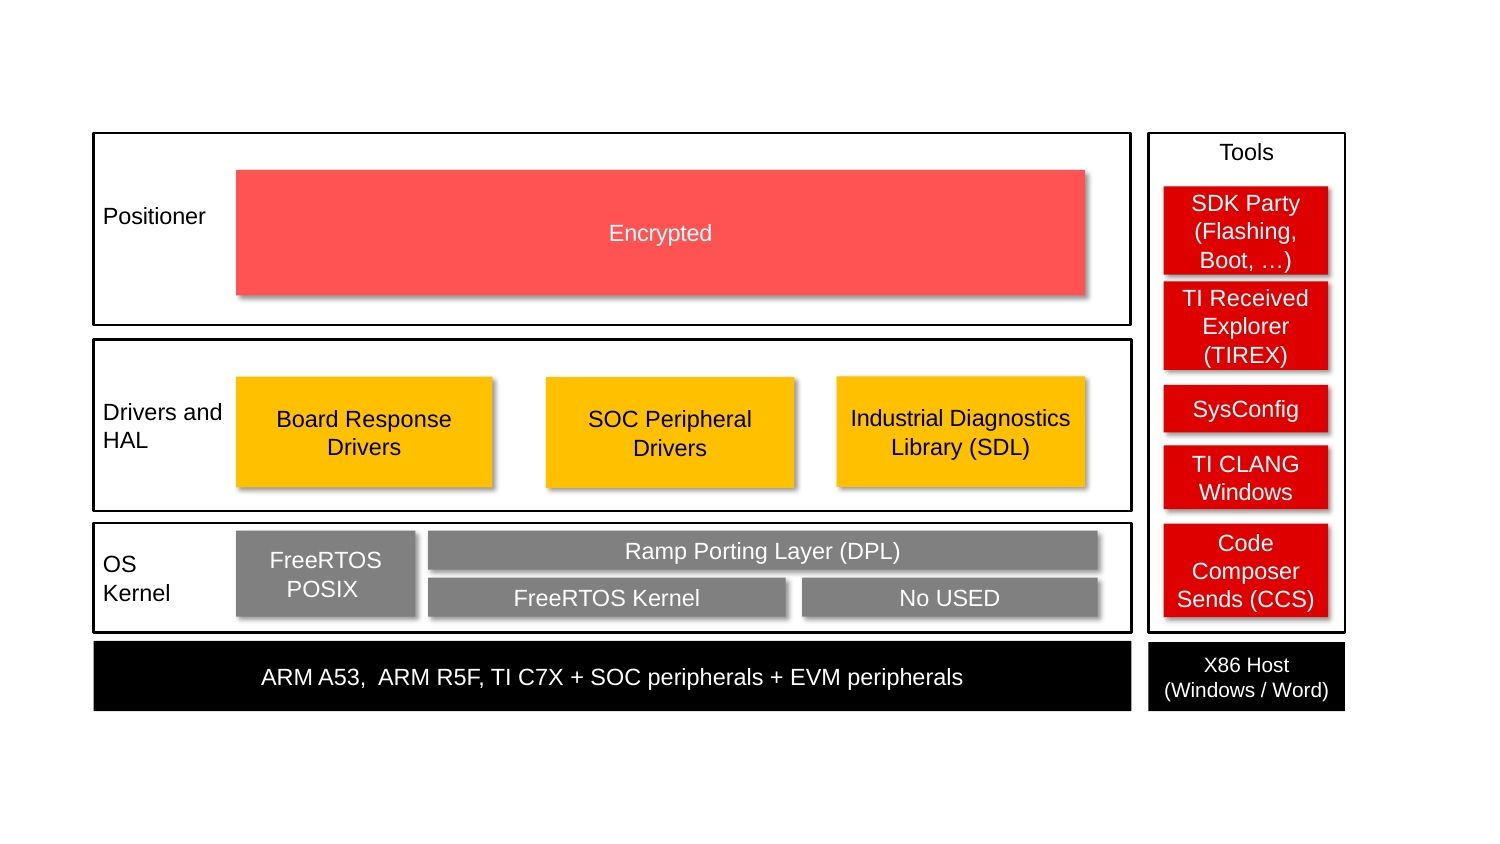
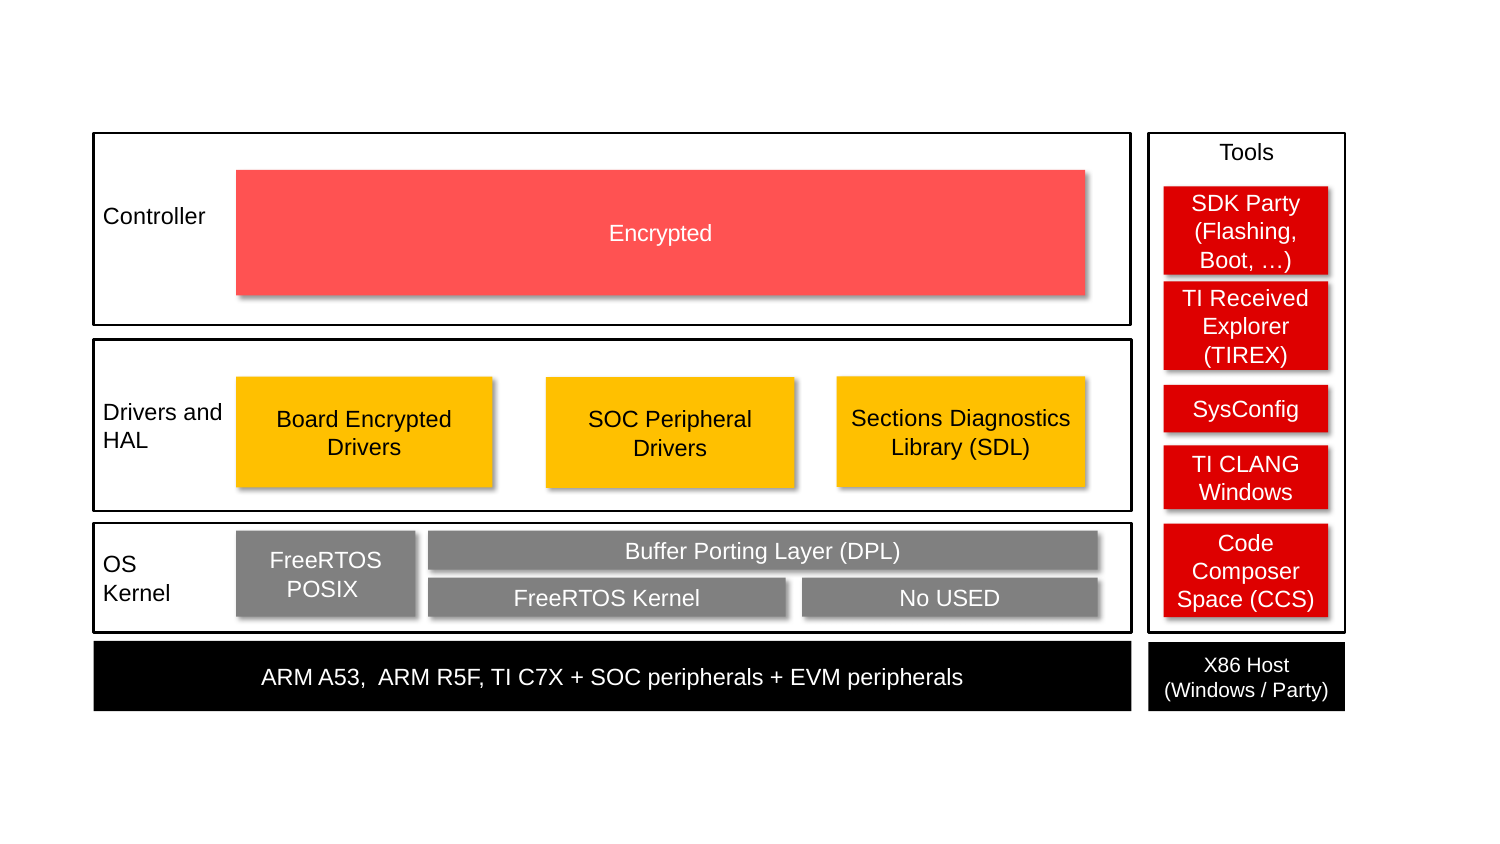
Positioner: Positioner -> Controller (154, 216)
Industrial: Industrial -> Sections (897, 419)
Board Response: Response -> Encrypted (399, 419)
Ramp: Ramp -> Buffer (656, 552)
Sends: Sends -> Space (1210, 600)
Word: Word -> Party (1301, 690)
